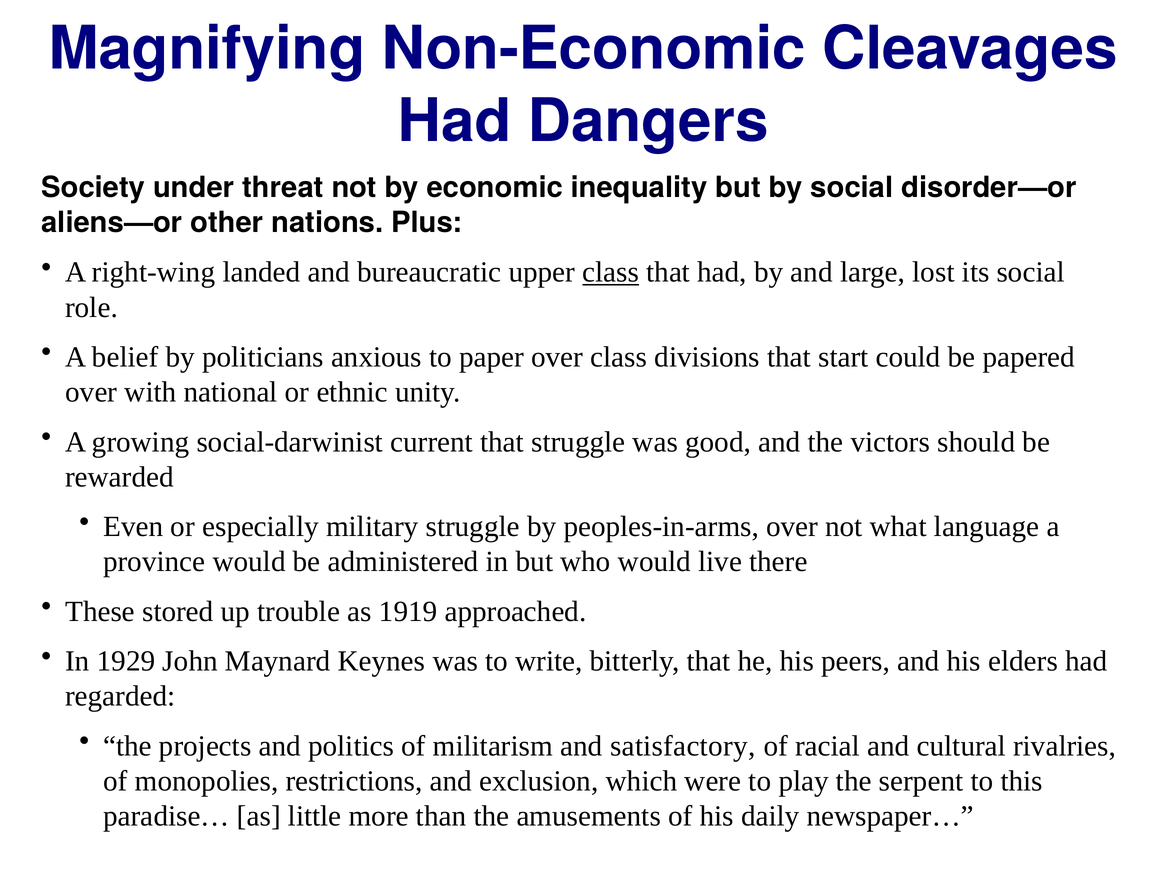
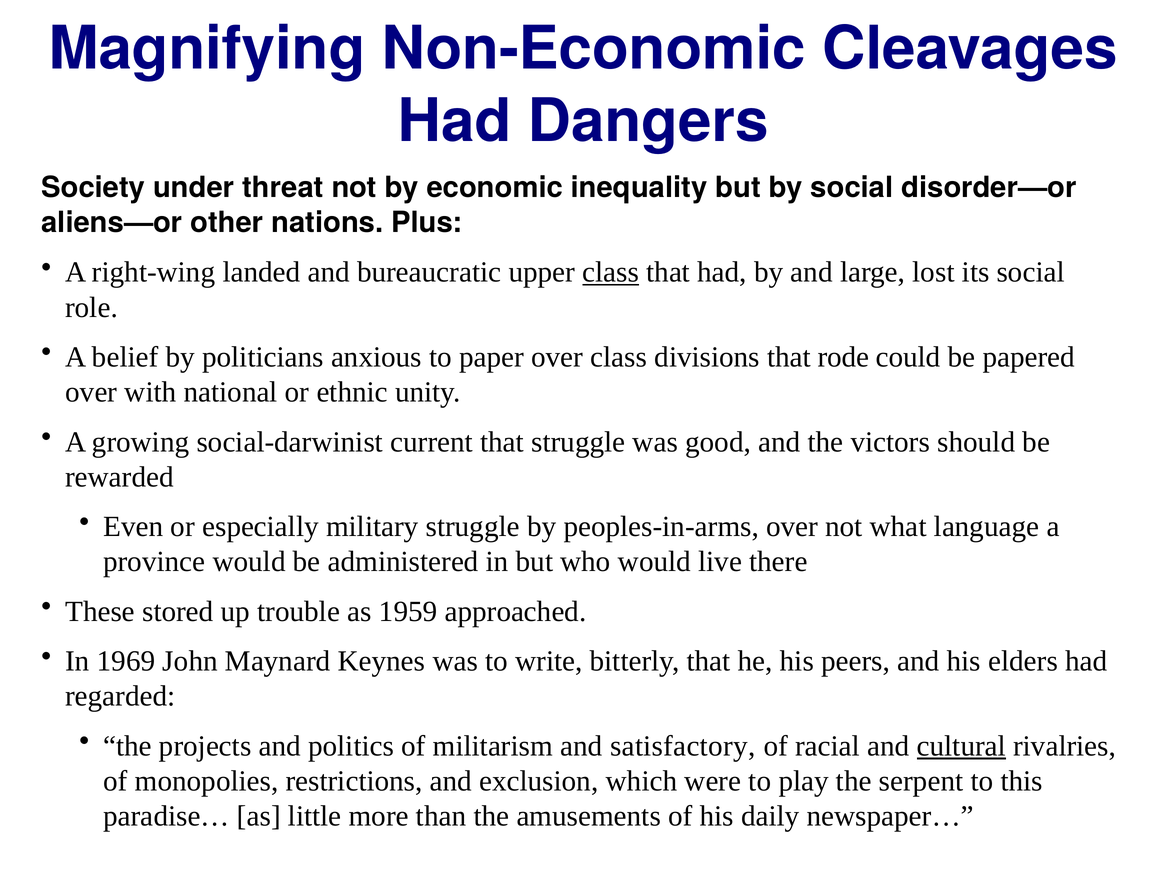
start: start -> rode (843, 357)
1919: 1919 -> 1959 (408, 611)
1929: 1929 -> 1969 (126, 661)
cultural underline: none -> present (961, 746)
